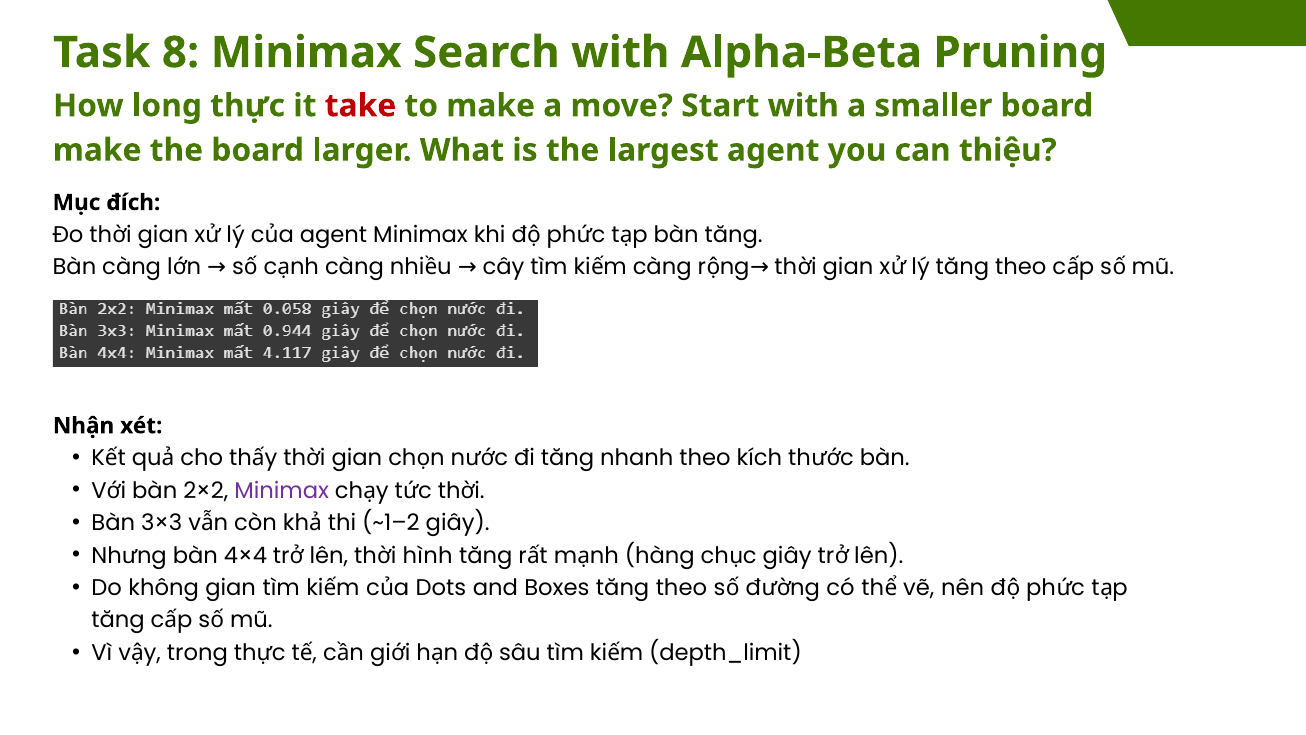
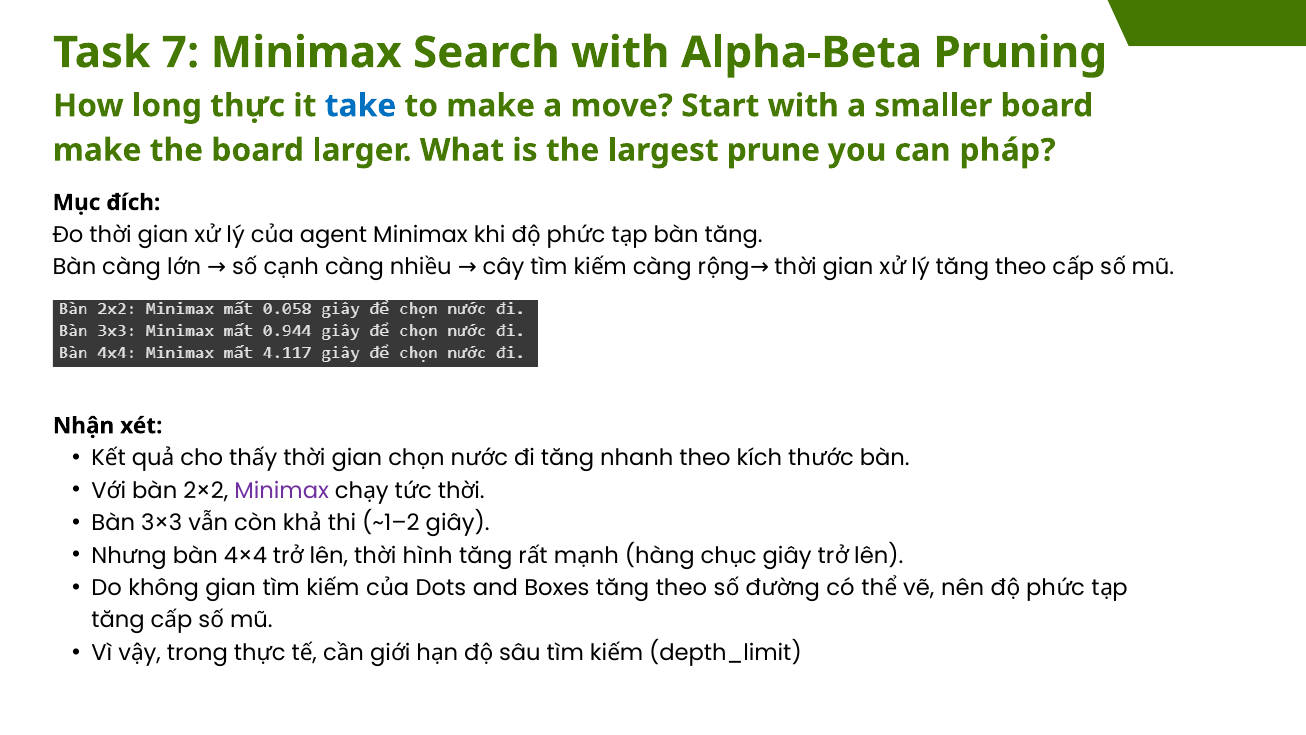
8: 8 -> 7 (181, 53)
take colour: red -> blue (360, 106)
largest agent: agent -> prune (773, 150)
thiệu: thiệu -> pháp (1008, 150)
